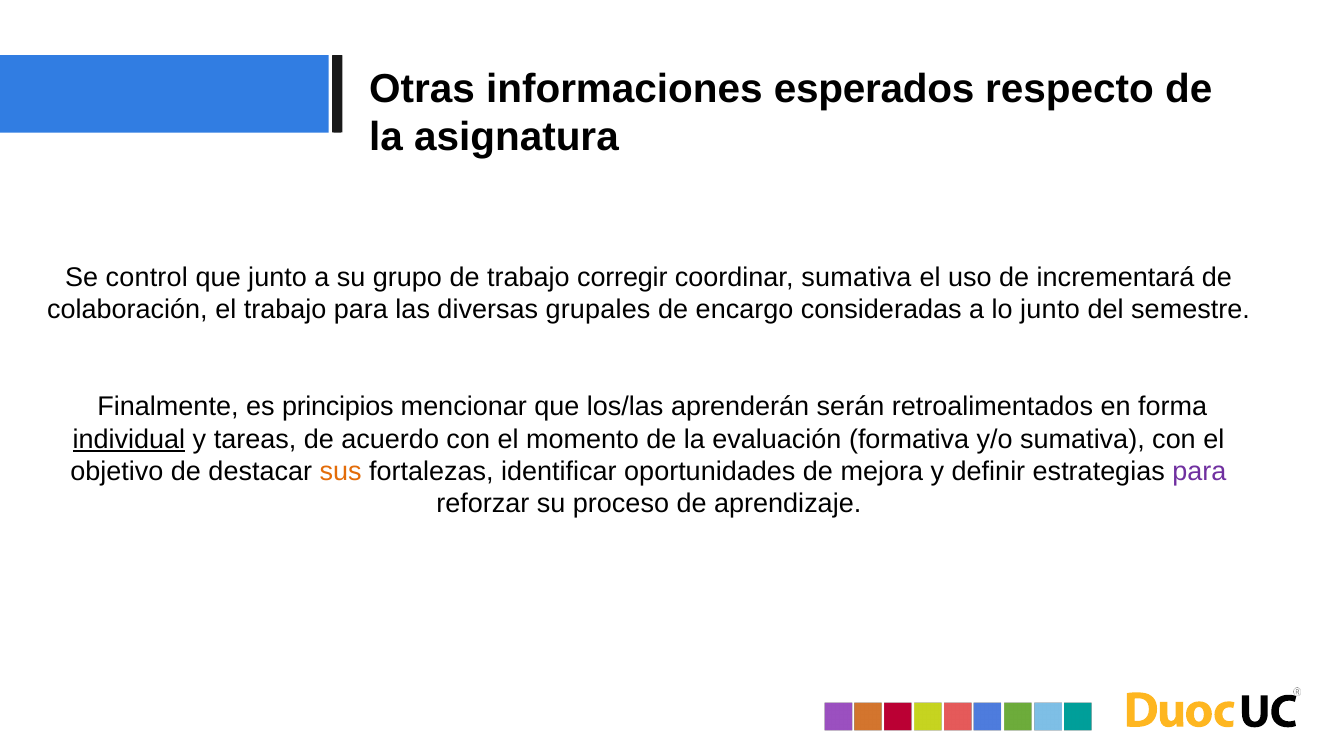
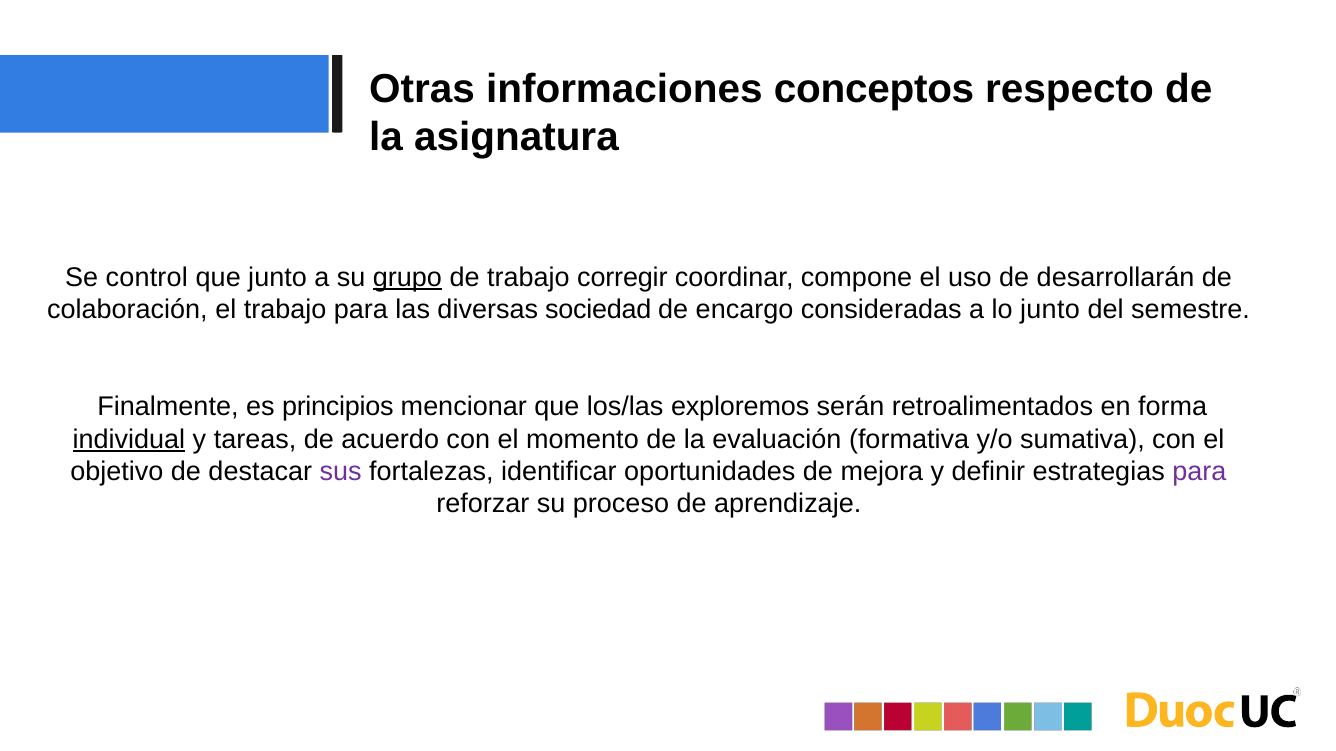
esperados: esperados -> conceptos (874, 89)
grupo underline: none -> present (407, 277)
coordinar sumativa: sumativa -> compone (857, 277)
incrementará: incrementará -> desarrollarán (1116, 277)
grupales: grupales -> sociedad (598, 310)
aprenderán: aprenderán -> exploremos (740, 407)
sus colour: orange -> purple (341, 472)
